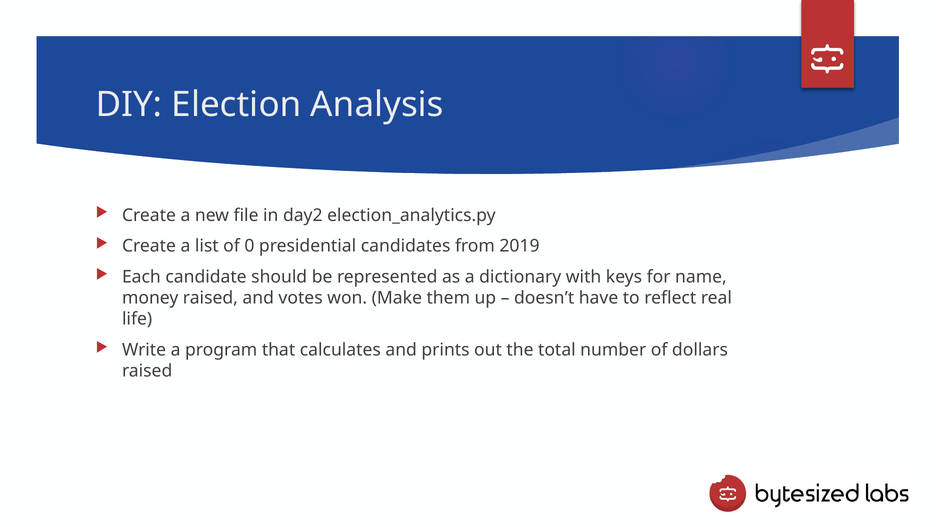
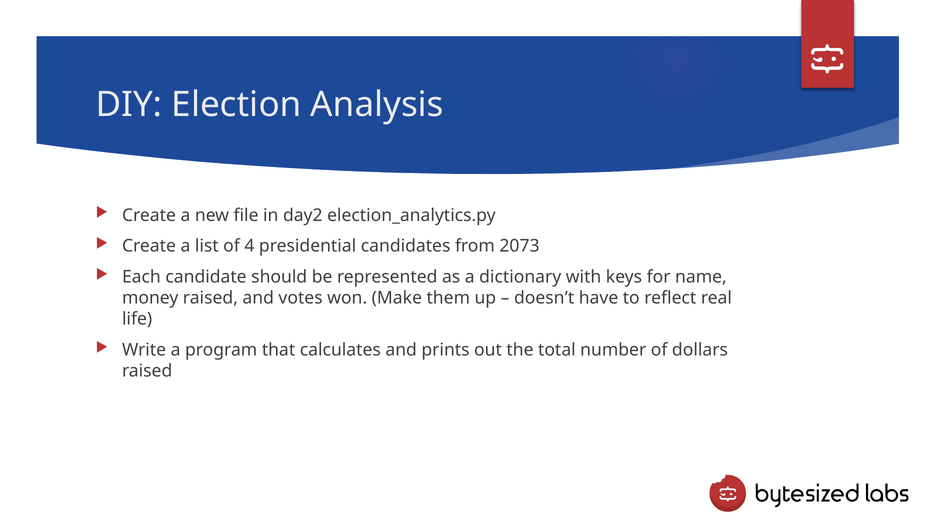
0: 0 -> 4 (249, 246)
2019: 2019 -> 2073 (520, 246)
